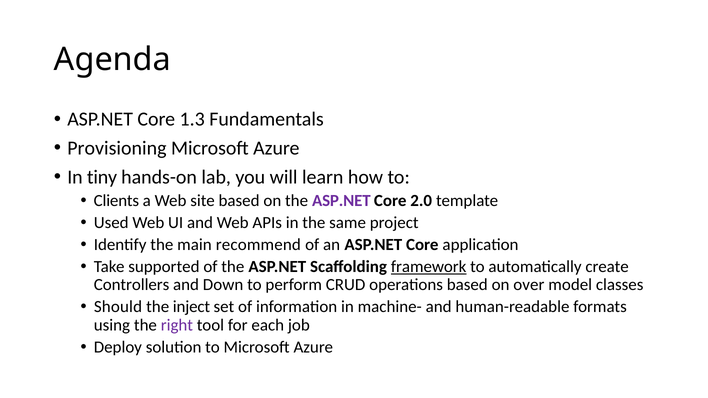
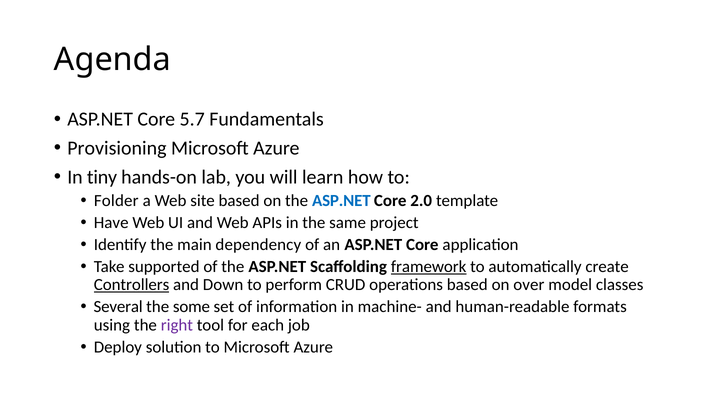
1.3: 1.3 -> 5.7 (192, 119)
Clients: Clients -> Folder (116, 201)
ASP.NET colour: purple -> blue (341, 201)
Used: Used -> Have (111, 223)
recommend: recommend -> dependency (258, 245)
Controllers underline: none -> present (132, 285)
Should: Should -> Several (118, 307)
inject: inject -> some (191, 307)
